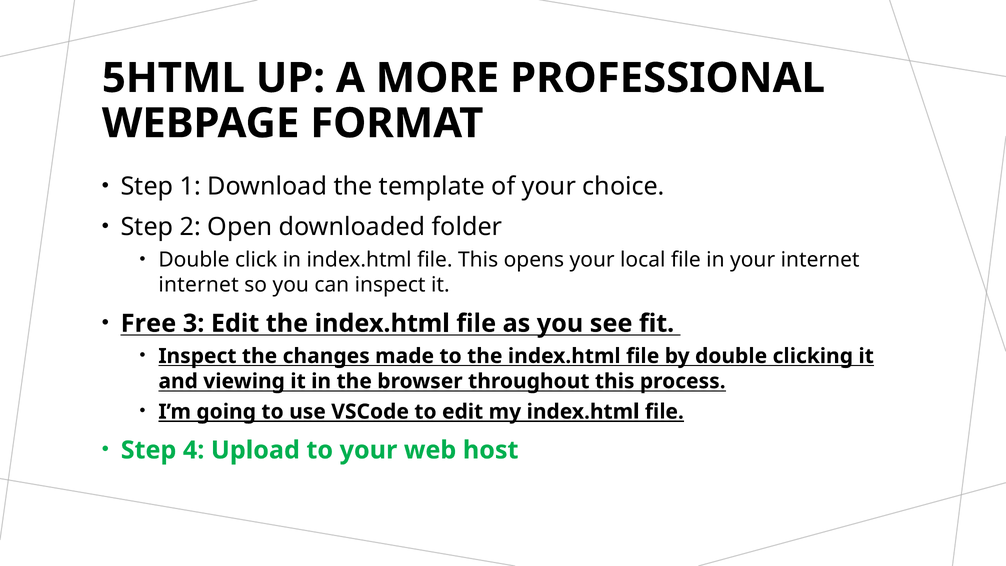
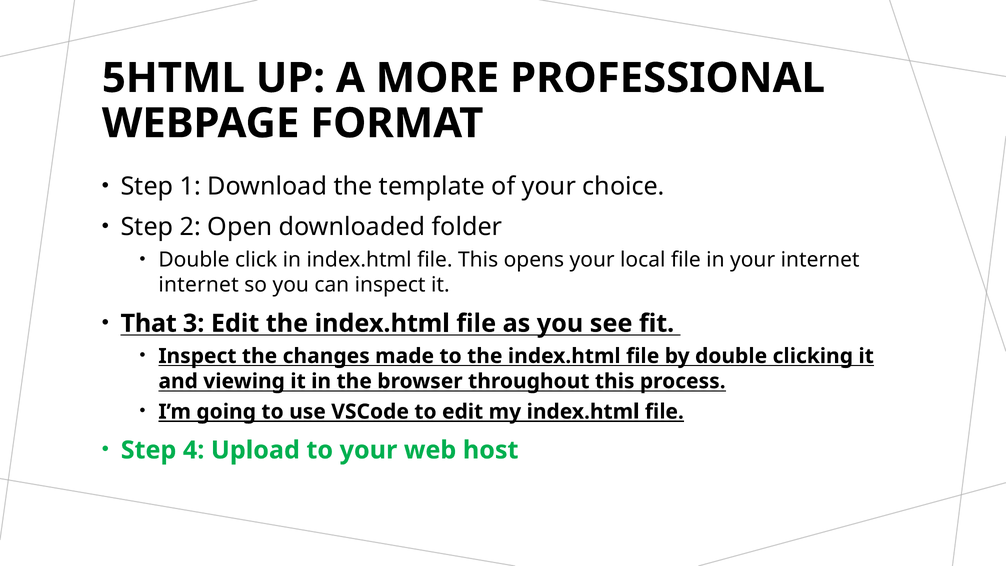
Free: Free -> That (149, 323)
